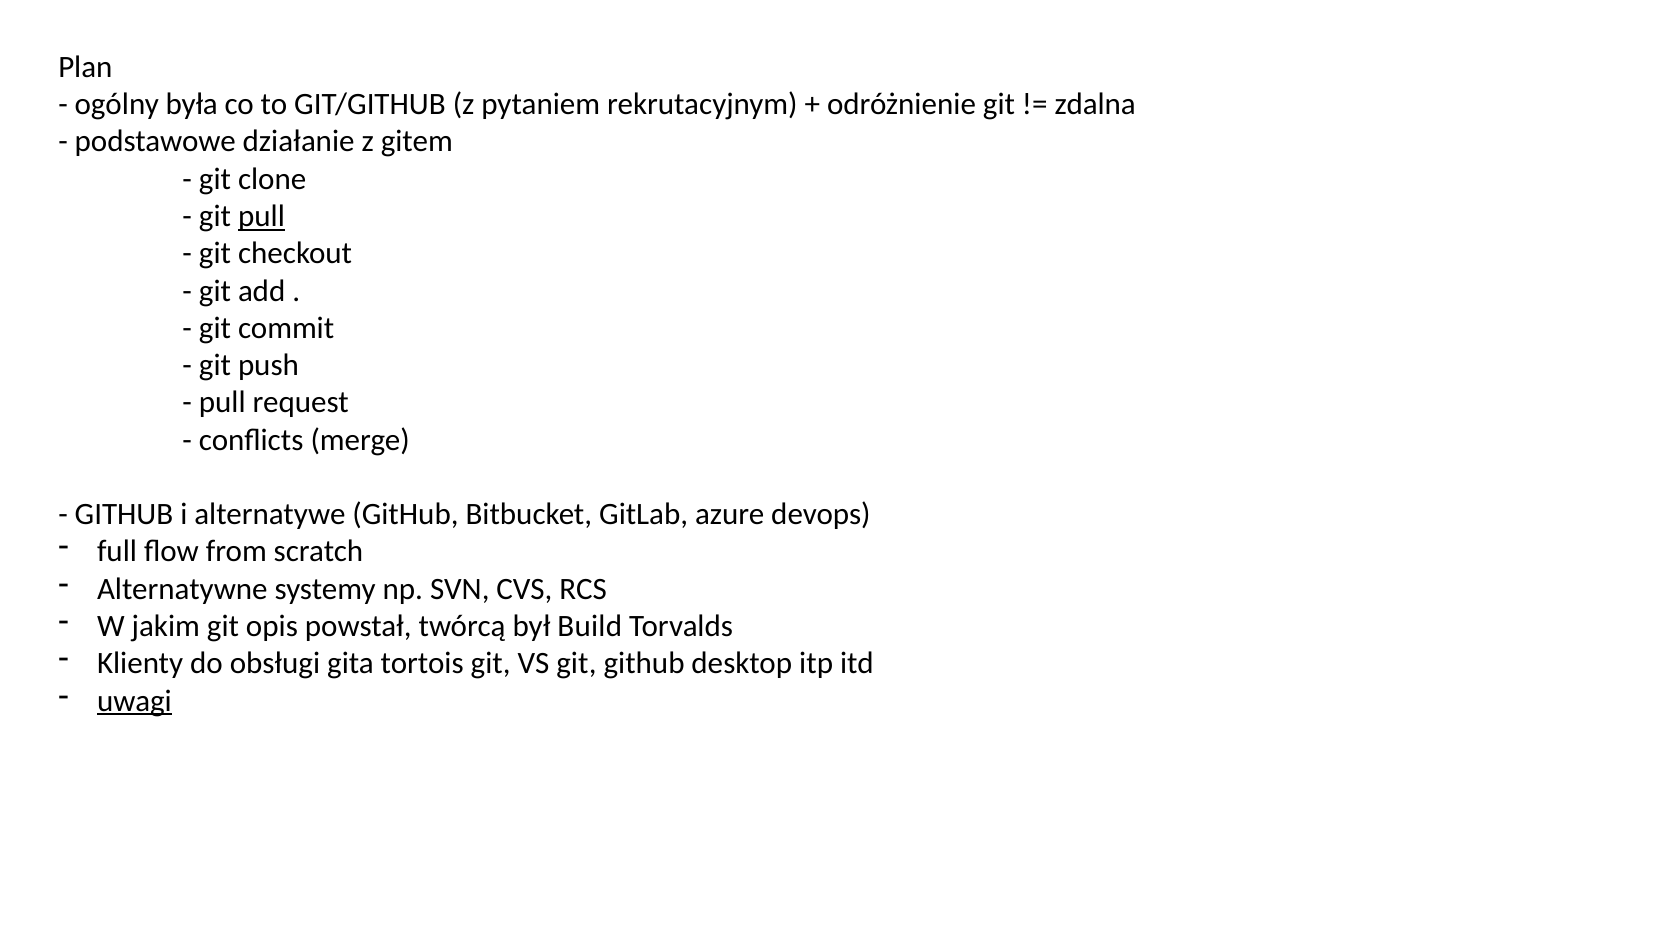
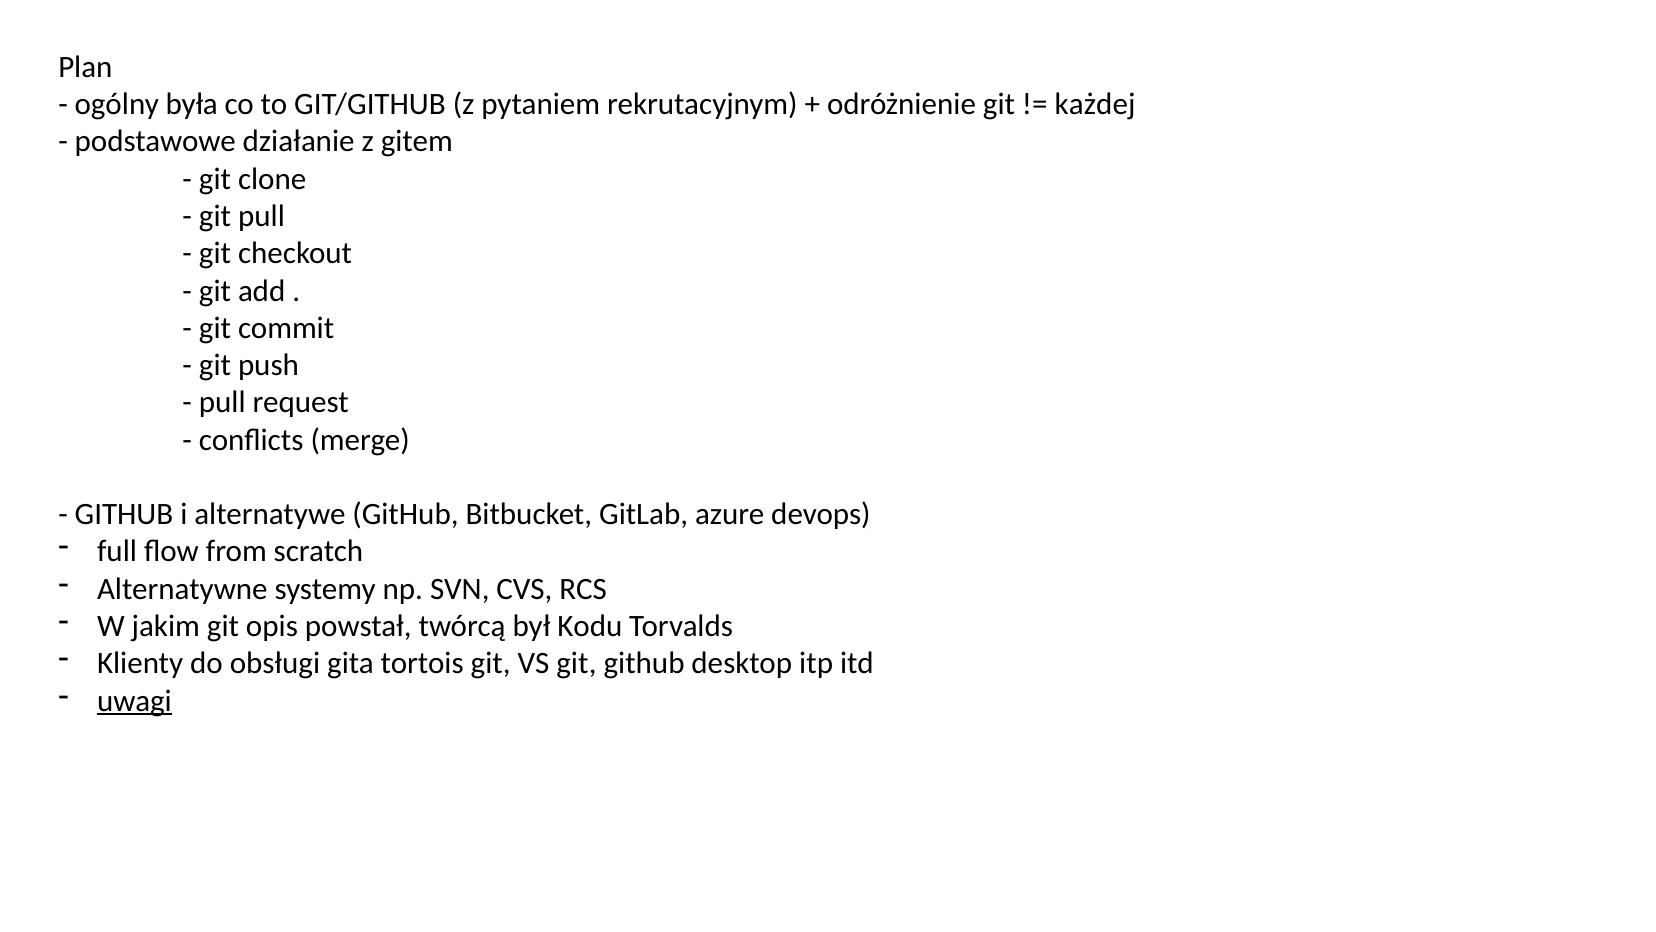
zdalna: zdalna -> każdej (1095, 104)
pull underline: present -> none (262, 216)
Build: Build -> Kodu (590, 626)
